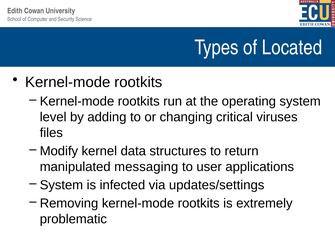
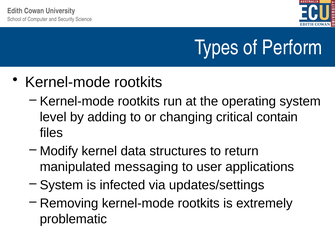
Located: Located -> Perform (292, 47)
viruses: viruses -> contain (277, 117)
